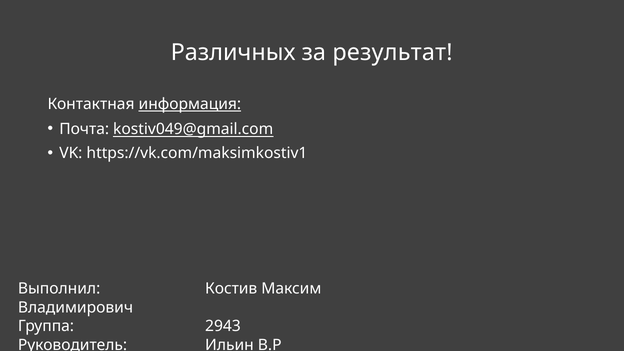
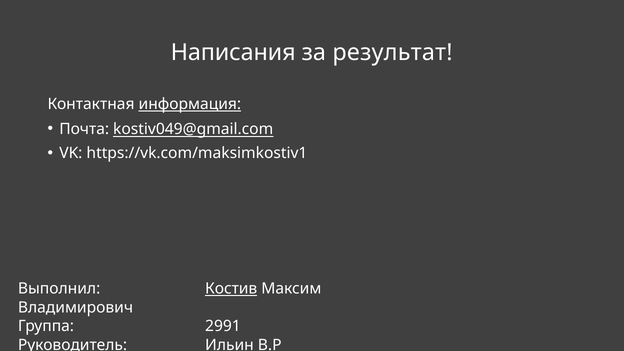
Различных: Различных -> Написания (233, 52)
Костив underline: none -> present (231, 289)
2943: 2943 -> 2991 (223, 326)
